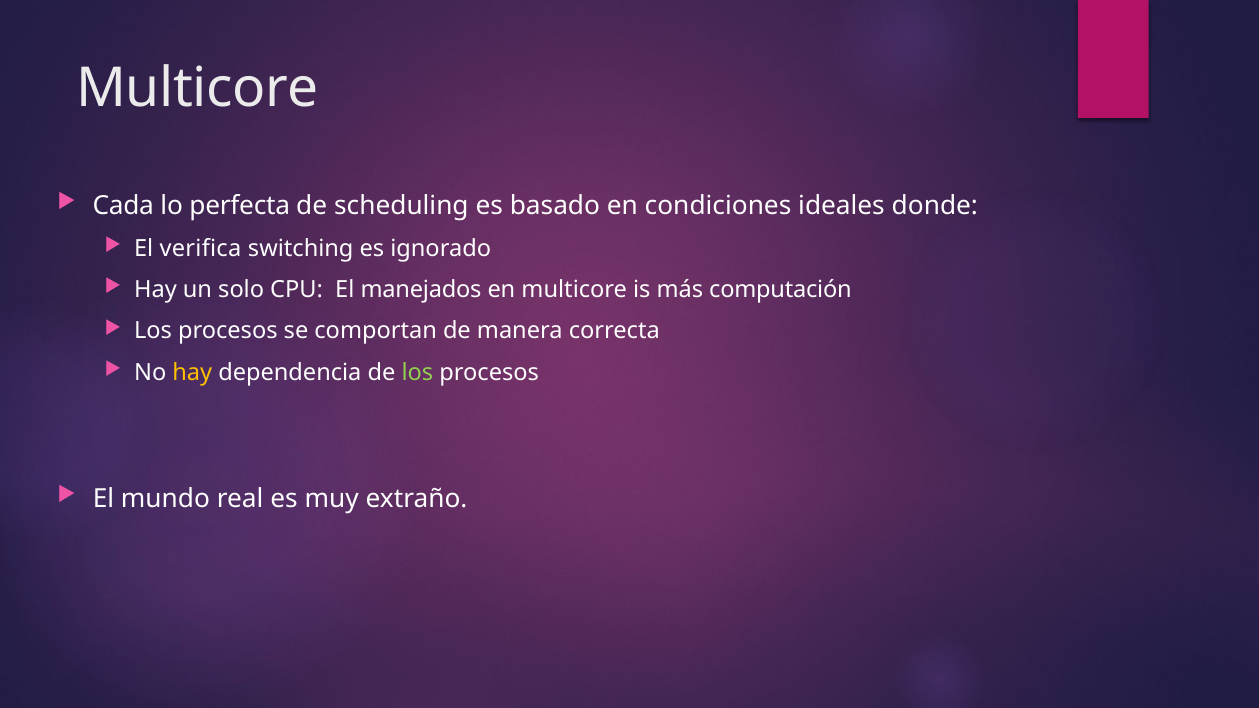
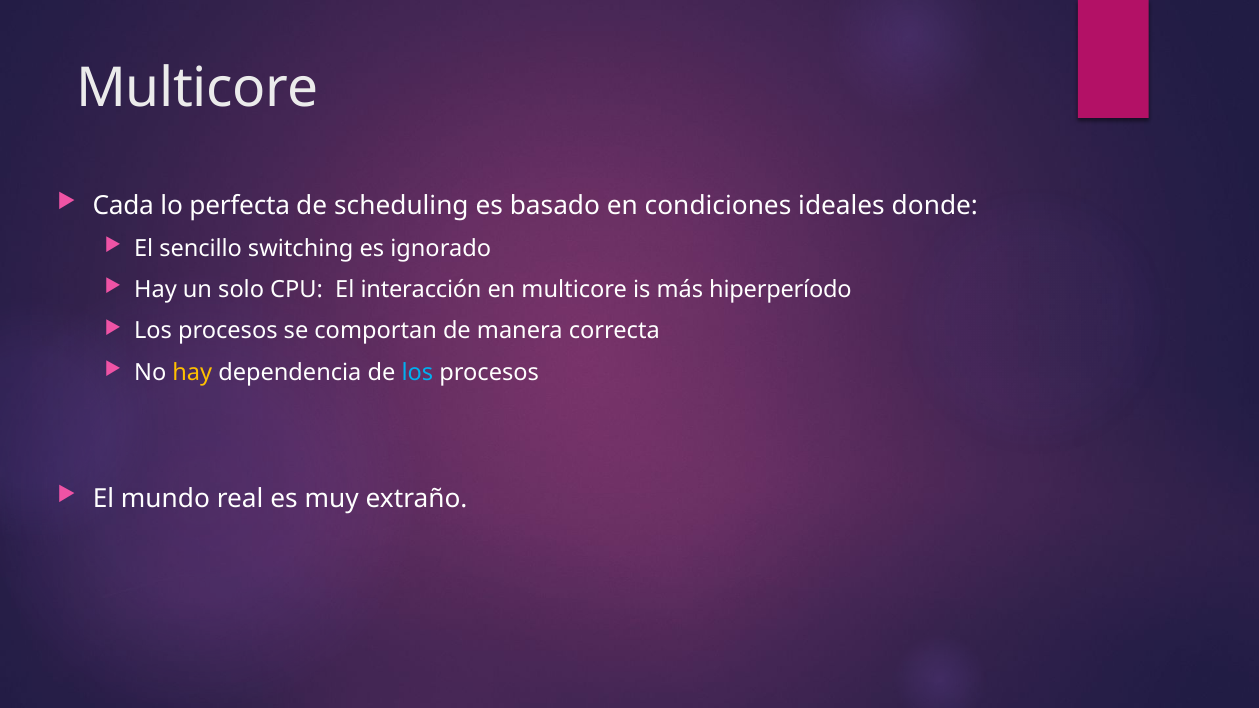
verifica: verifica -> sencillo (201, 248)
manejados: manejados -> interacción (421, 290)
computación: computación -> hiperperíodo (780, 290)
los colour: light green -> light blue (417, 373)
